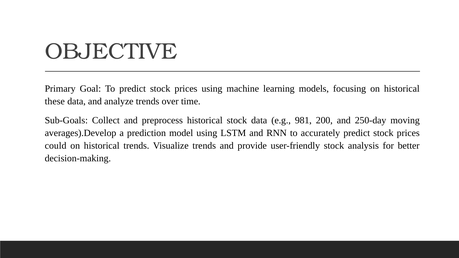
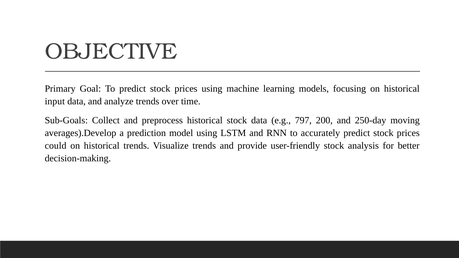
these: these -> input (55, 101)
981: 981 -> 797 (303, 121)
